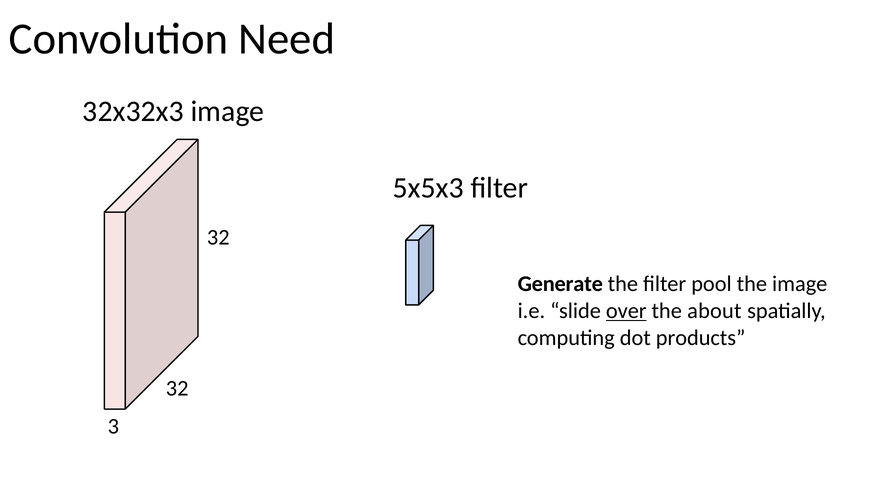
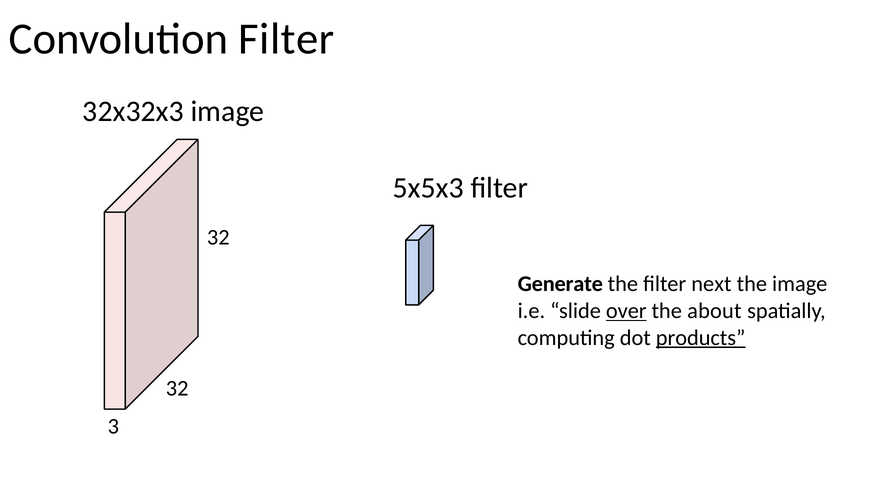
Convolution Need: Need -> Filter (286, 39)
pool: pool -> next (711, 284)
products underline: none -> present (701, 338)
